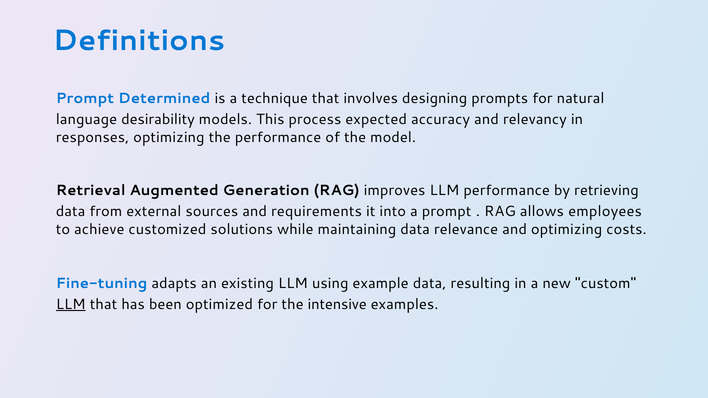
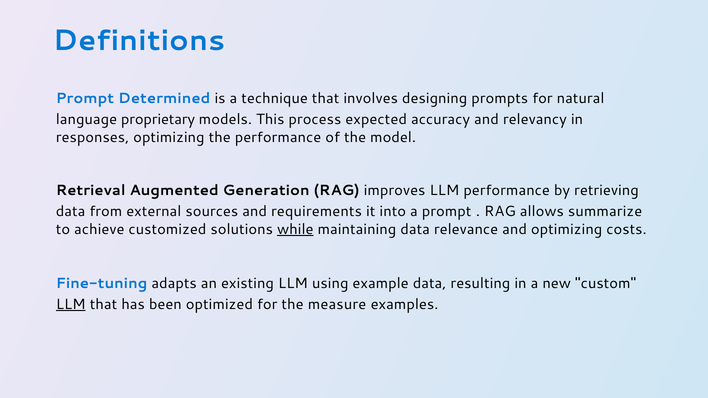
desirability: desirability -> proprietary (158, 120)
employees: employees -> summarize (605, 212)
while underline: none -> present (295, 229)
intensive: intensive -> measure (337, 305)
